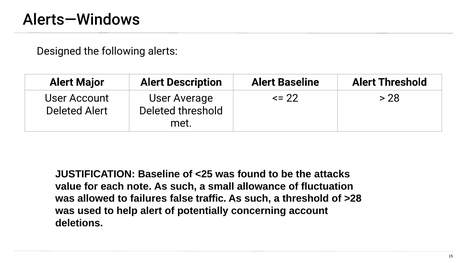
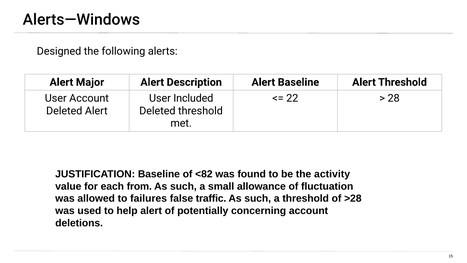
Average: Average -> Included (193, 98)
<25: <25 -> <82 (204, 174)
attacks: attacks -> activity (332, 174)
note: note -> from (139, 186)
